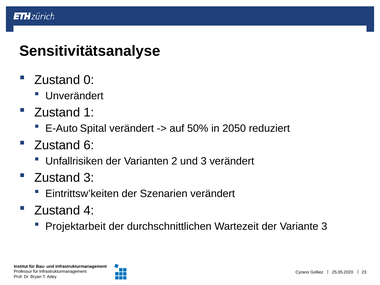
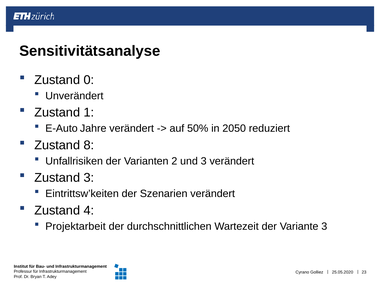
Spital: Spital -> Jahre (93, 128)
6: 6 -> 8 (89, 145)
